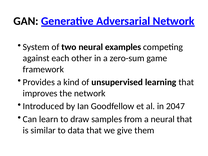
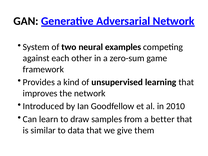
2047: 2047 -> 2010 (175, 106)
a neural: neural -> better (163, 119)
